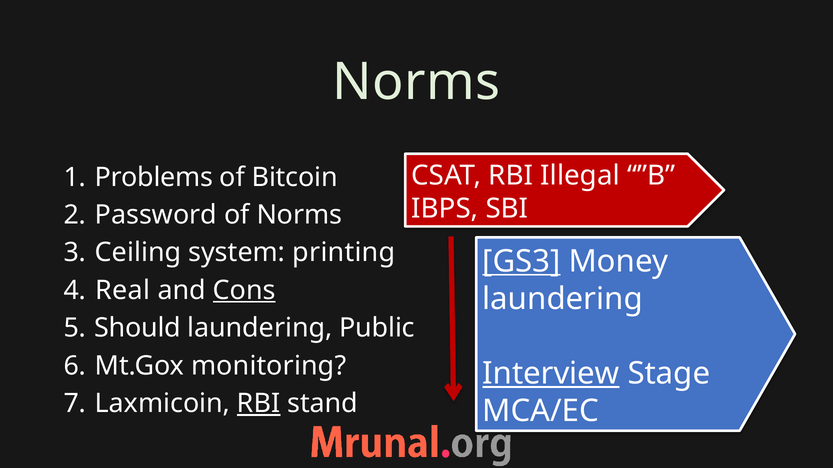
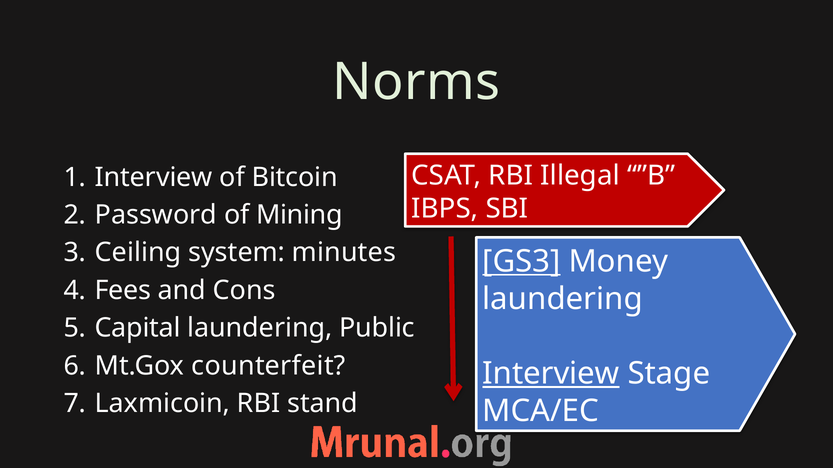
Problems: Problems -> Interview (154, 177)
of Norms: Norms -> Mining (299, 215)
printing: printing -> minutes (344, 253)
Real: Real -> Fees (123, 291)
Cons underline: present -> none (244, 291)
Should: Should -> Capital (138, 328)
monitoring: monitoring -> counterfeit (269, 366)
RBI underline: present -> none (259, 404)
